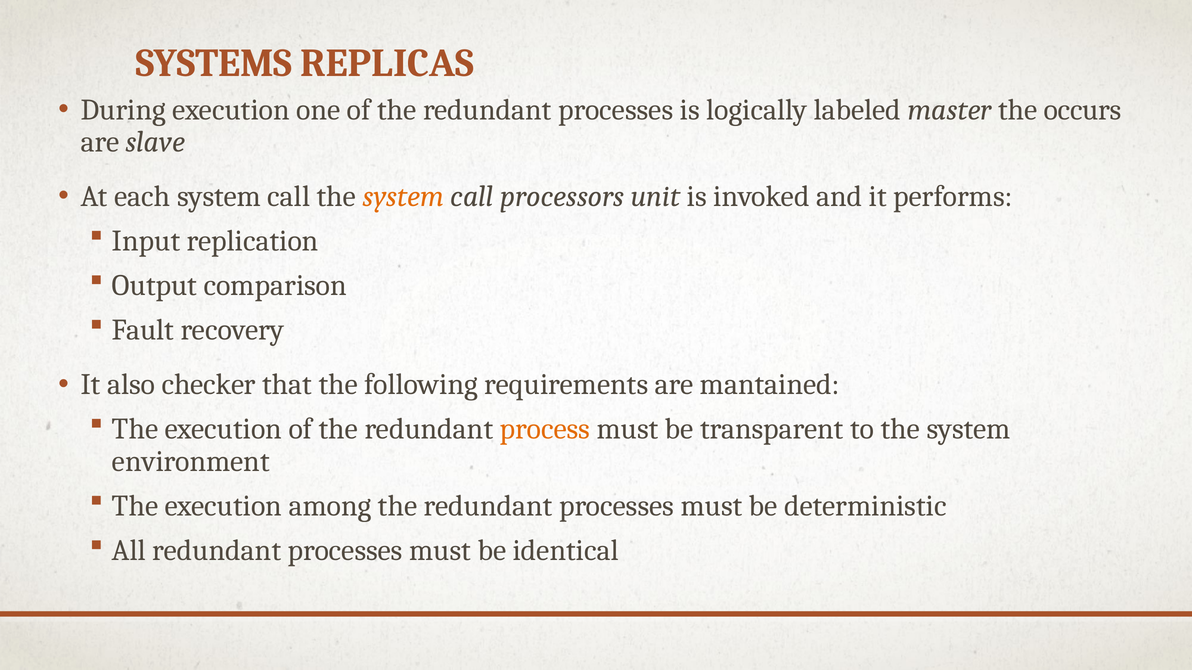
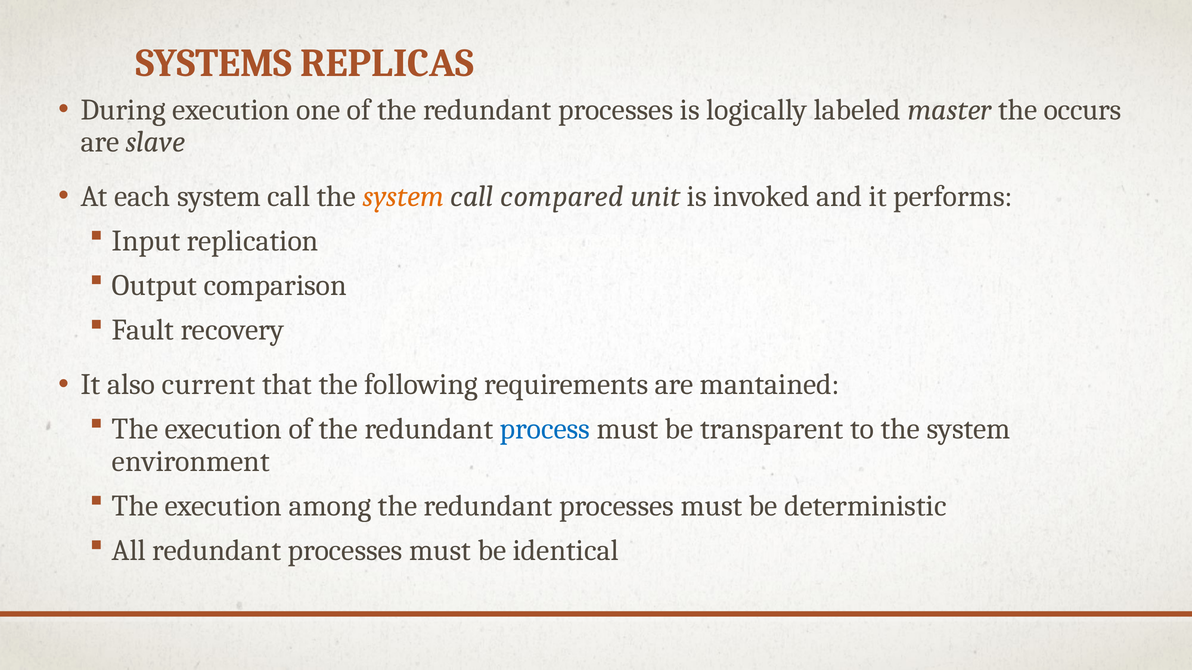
processors: processors -> compared (562, 196)
checker: checker -> current (208, 385)
process colour: orange -> blue (545, 429)
